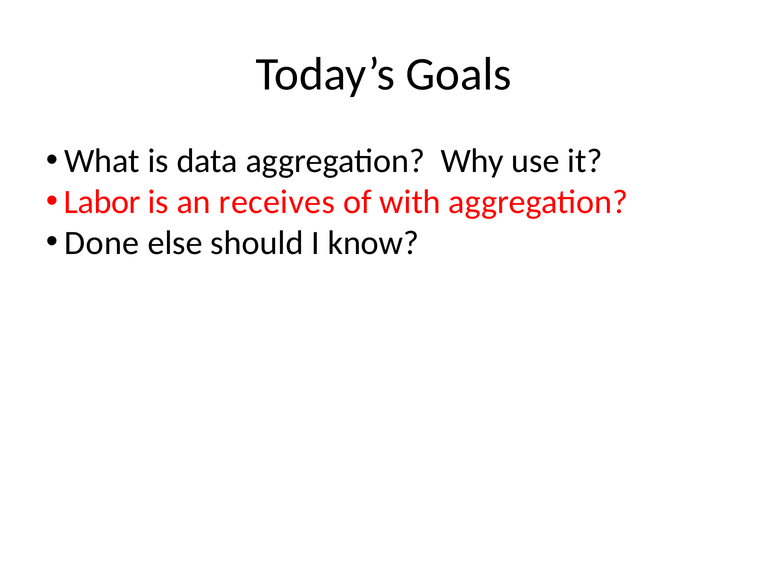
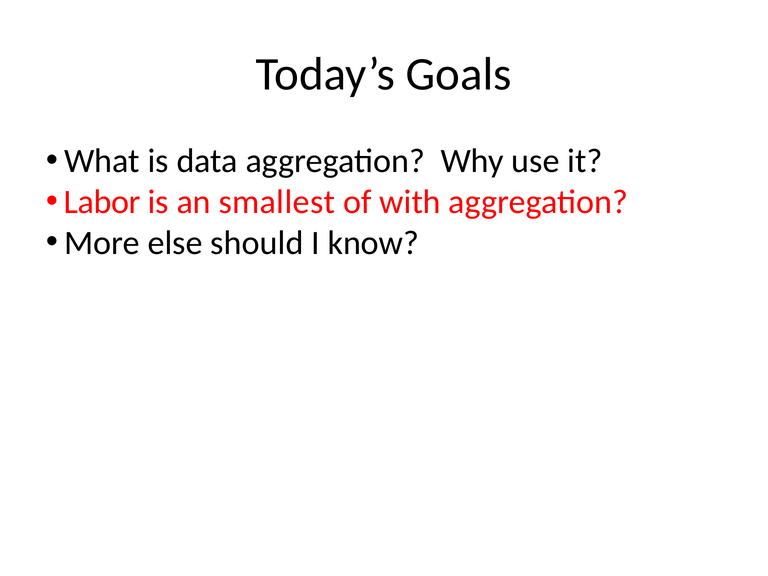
receives: receives -> smallest (277, 202)
Done: Done -> More (102, 243)
